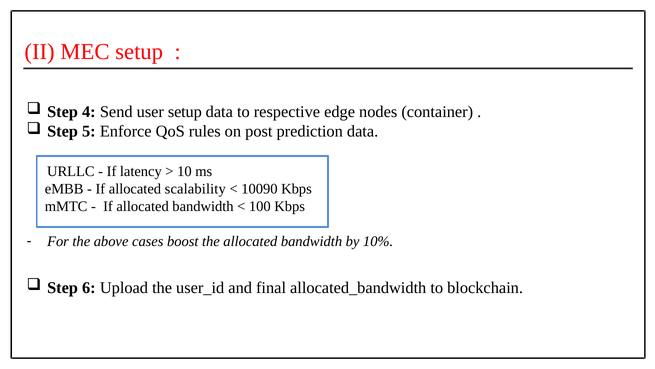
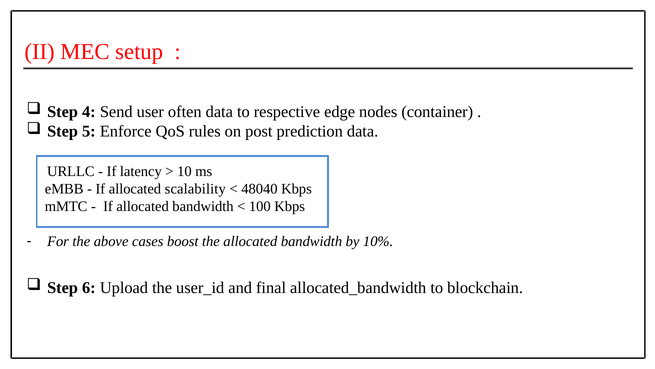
user setup: setup -> often (185, 112)
10090: 10090 -> 48040 (259, 189)
